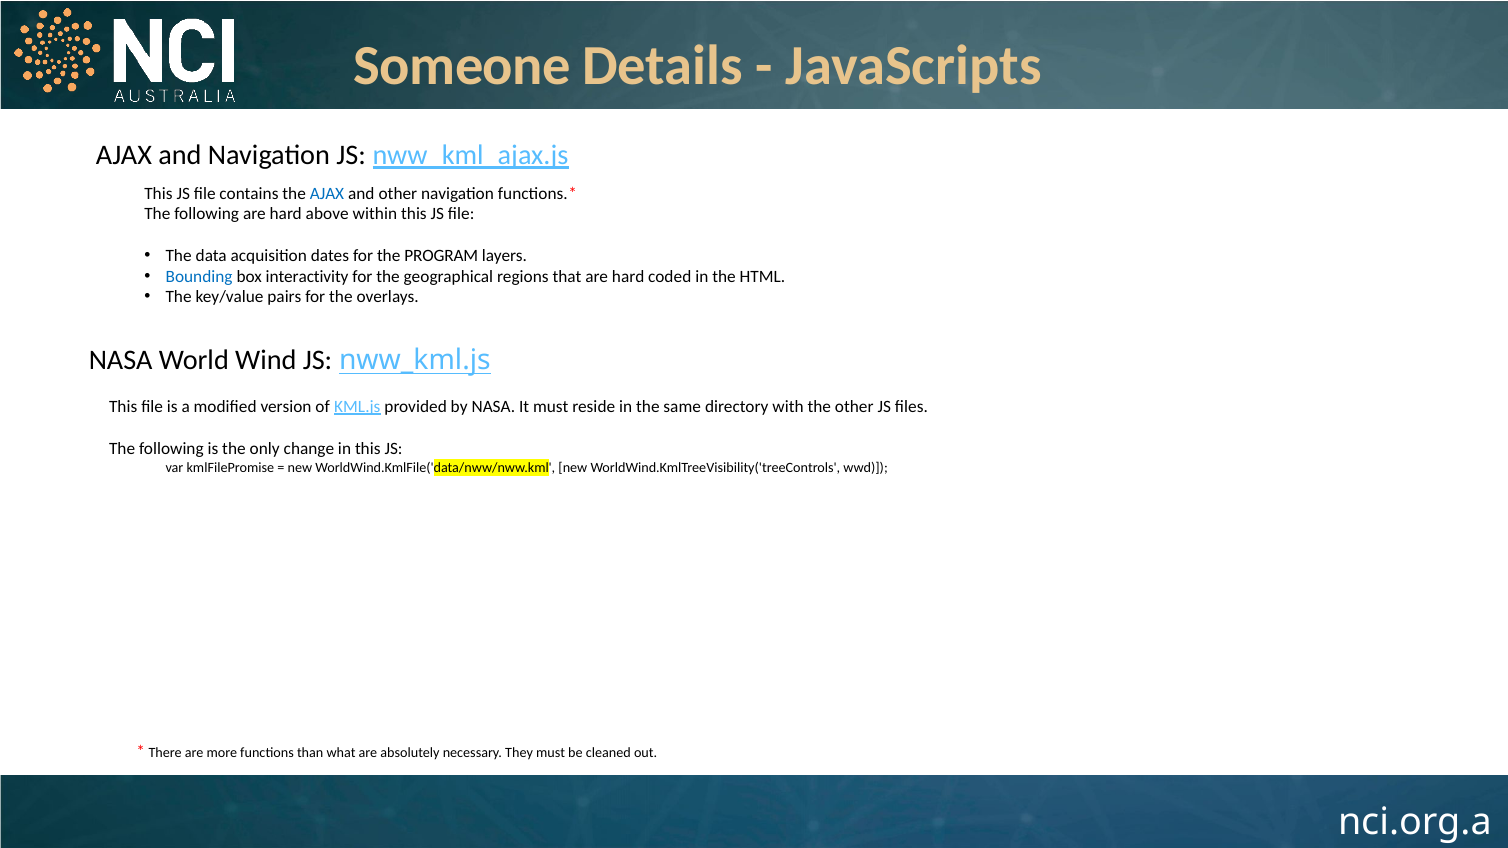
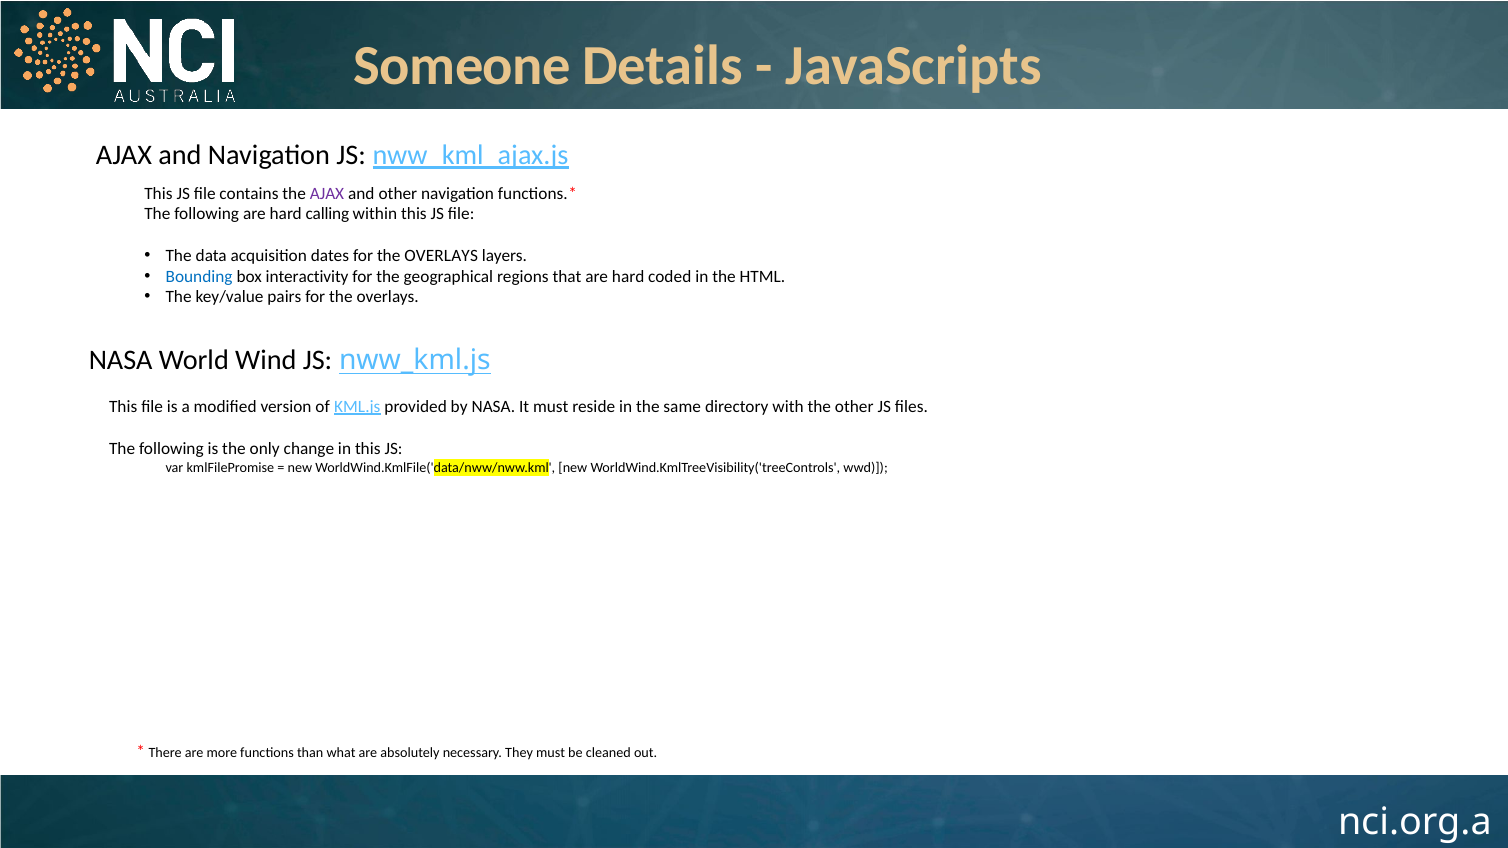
AJAX colour: blue -> purple (327, 193)
above: above -> calling (327, 214)
dates for the PROGRAM: PROGRAM -> OVERLAYS (441, 256)
